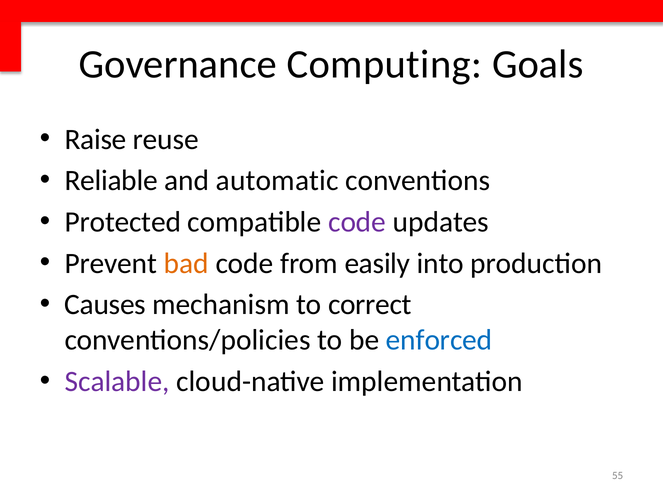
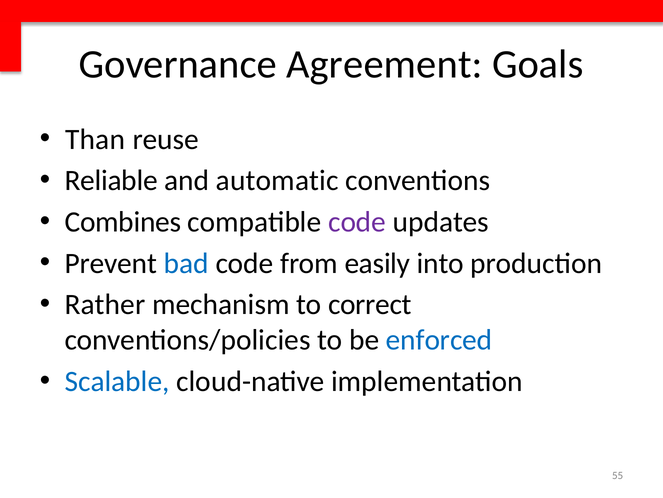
Computing: Computing -> Agreement (384, 64)
Raise: Raise -> Than (95, 139)
Protected: Protected -> Combines (123, 222)
bad colour: orange -> blue (186, 263)
Causes: Causes -> Rather (105, 304)
Scalable colour: purple -> blue (117, 381)
